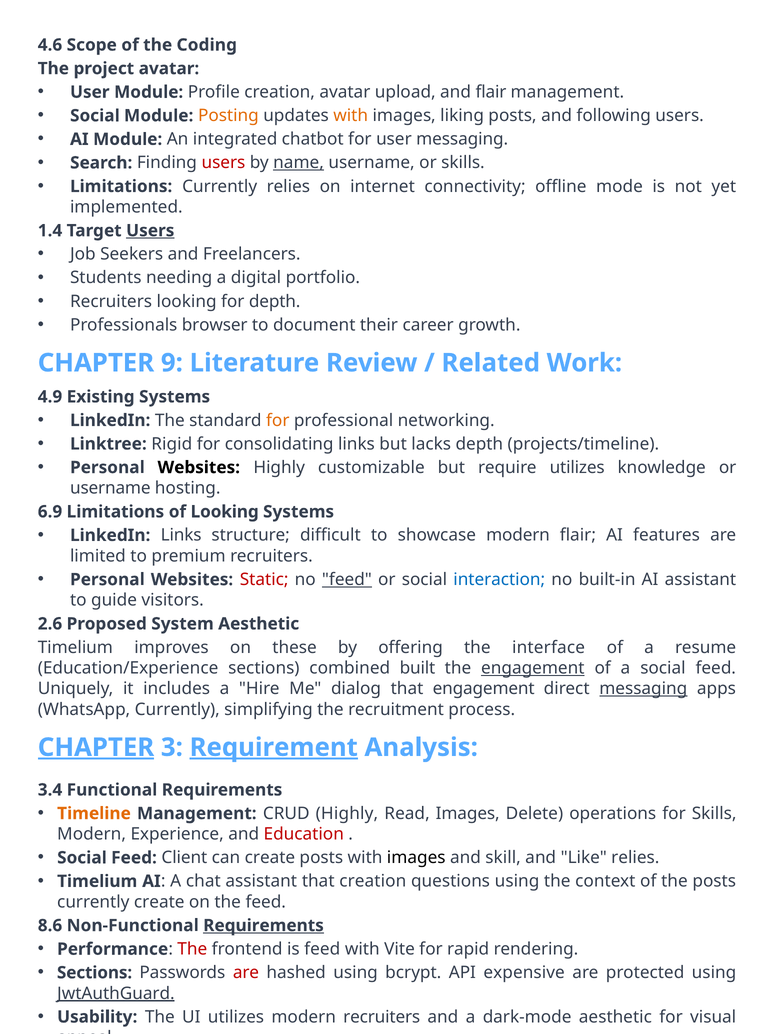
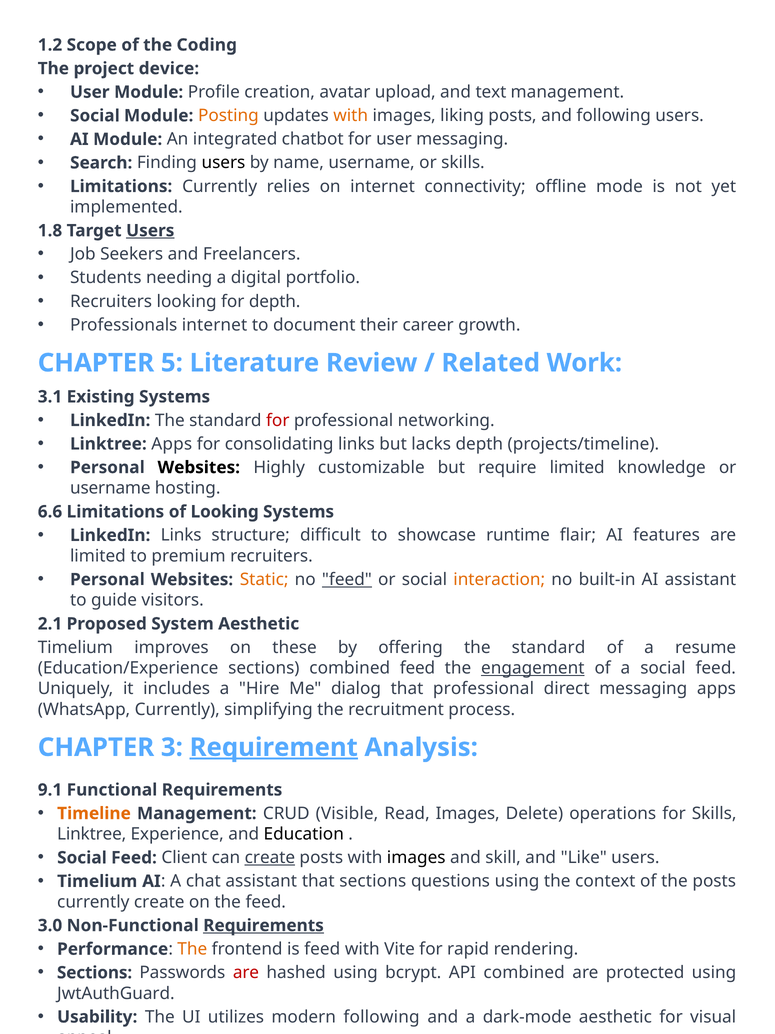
4.6: 4.6 -> 1.2 (50, 45)
project avatar: avatar -> device (169, 68)
and flair: flair -> text (491, 92)
users colour: red -> black (223, 163)
name underline: present -> none (299, 163)
1.4: 1.4 -> 1.8 (50, 230)
Professionals browser: browser -> internet (215, 325)
9: 9 -> 5 (172, 363)
4.9: 4.9 -> 3.1 (50, 397)
for colour: orange -> red (278, 420)
Linktree Rigid: Rigid -> Apps (172, 444)
require utilizes: utilizes -> limited (577, 467)
6.9: 6.9 -> 6.6 (50, 511)
showcase modern: modern -> runtime (518, 535)
Static colour: red -> orange (264, 579)
interaction colour: blue -> orange (499, 579)
2.6: 2.6 -> 2.1 (50, 623)
offering the interface: interface -> standard (549, 647)
combined built: built -> feed (417, 668)
that engagement: engagement -> professional (484, 688)
messaging underline: present -> none (643, 688)
CHAPTER underline: present -> none (96, 747)
3.4: 3.4 -> 9.1 (50, 789)
CRUD Highly: Highly -> Visible (347, 813)
Modern: Modern -> Linktree (92, 834)
Education colour: red -> black (304, 834)
create underline: none -> present (270, 857)
Like relies: relies -> users (635, 857)
that creation: creation -> sections (373, 881)
8.6: 8.6 -> 3.0 (50, 925)
The colour: red -> orange (192, 948)
API expensive: expensive -> combined (524, 972)
JwtAuthGuard underline: present -> none (116, 993)
modern recruiters: recruiters -> following (382, 1016)
